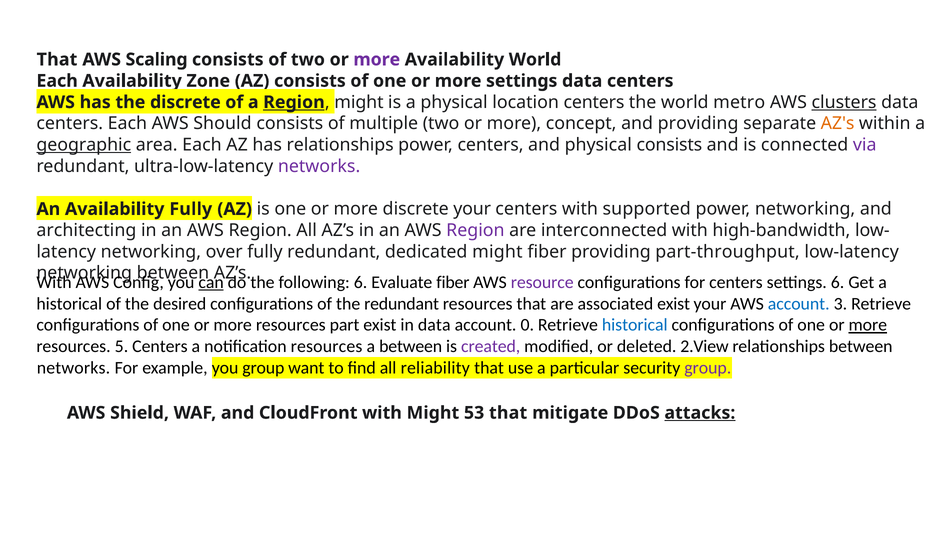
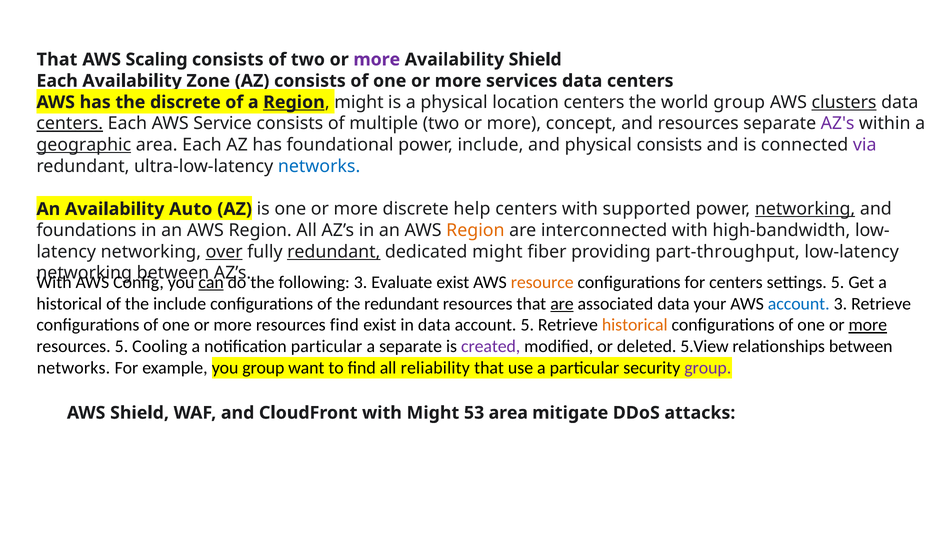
Availability World: World -> Shield (535, 60)
more settings: settings -> services (522, 81)
world metro: metro -> group (739, 102)
centers underline: none -> present (70, 124)
Should: Should -> Service (223, 124)
and providing: providing -> resources (698, 124)
AZ's colour: orange -> purple (838, 124)
has relationships: relationships -> foundational (340, 145)
power centers: centers -> include (490, 145)
networks colour: purple -> blue (319, 166)
Availability Fully: Fully -> Auto (191, 209)
discrete your: your -> help (472, 209)
networking underline: none -> present (805, 209)
architecting: architecting -> foundations (86, 231)
Region colour: purple -> orange (475, 231)
over underline: none -> present (224, 252)
redundant underline: none -> present (334, 252)
following 6: 6 -> 3 (361, 283)
Evaluate fiber: fiber -> exist (453, 283)
resource colour: purple -> orange (542, 283)
settings 6: 6 -> 5 (838, 283)
the desired: desired -> include (180, 304)
are underline: none -> present (562, 304)
associated exist: exist -> data (674, 304)
resources part: part -> find (344, 325)
account 0: 0 -> 5 (527, 325)
historical colour: blue -> orange (635, 325)
5 Centers: Centers -> Cooling (160, 347)
notification resources: resources -> particular (327, 347)
a between: between -> separate (411, 347)
2.View: 2.View -> 5.View (704, 347)
53 that: that -> area (508, 413)
attacks underline: present -> none (700, 413)
